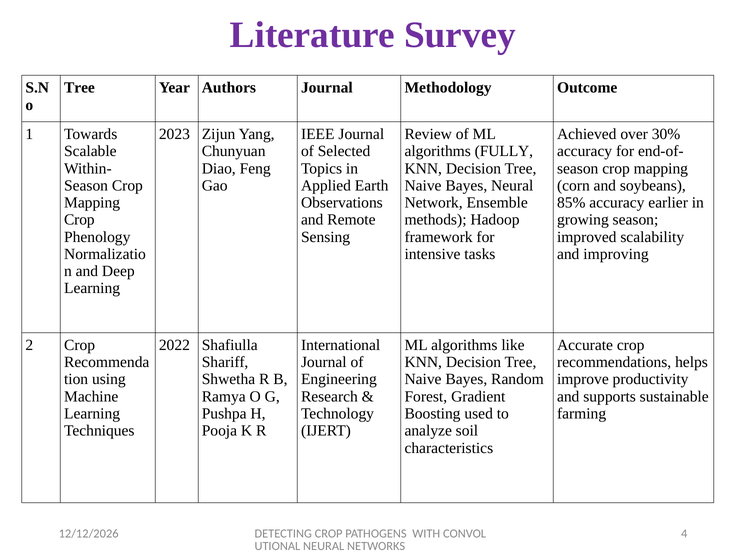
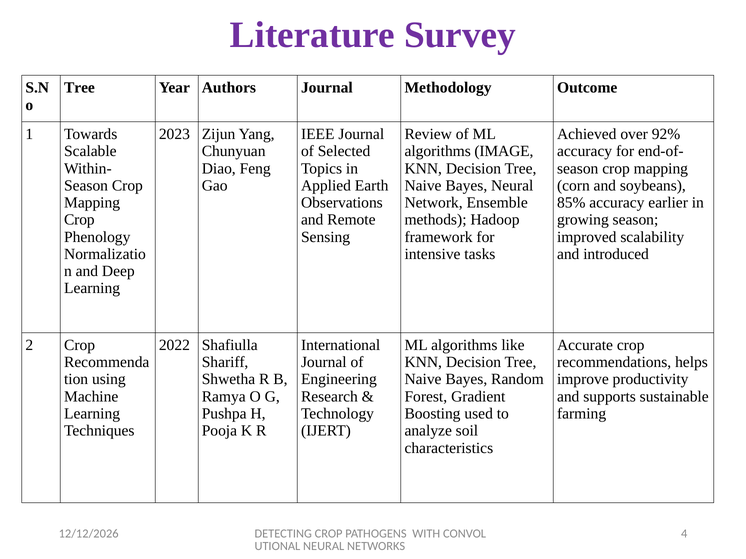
30%: 30% -> 92% (666, 134)
FULLY: FULLY -> IMAGE (504, 151)
improving: improving -> introduced (616, 254)
